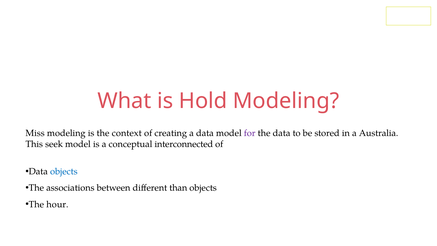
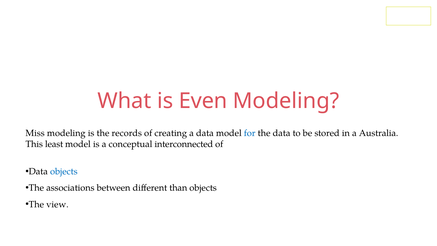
Hold: Hold -> Even (203, 101)
context: context -> records (127, 133)
for colour: purple -> blue (250, 133)
seek: seek -> least (54, 144)
hour: hour -> view (57, 204)
